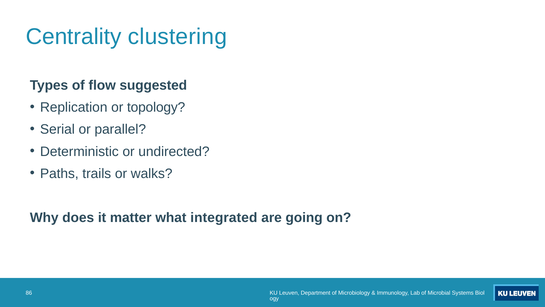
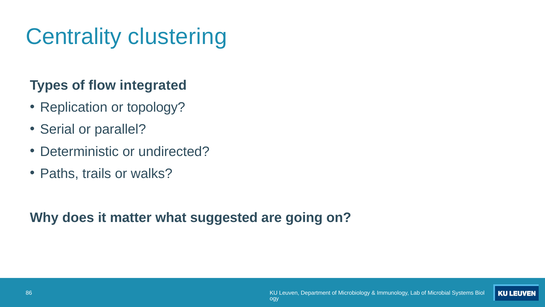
suggested: suggested -> integrated (153, 85)
integrated: integrated -> suggested (224, 217)
